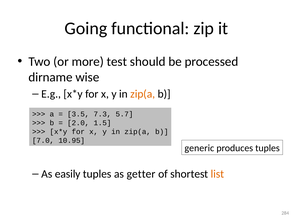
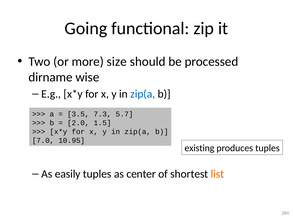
test: test -> size (117, 61)
zip(a colour: orange -> blue (143, 94)
generic: generic -> existing (199, 148)
getter: getter -> center (141, 174)
